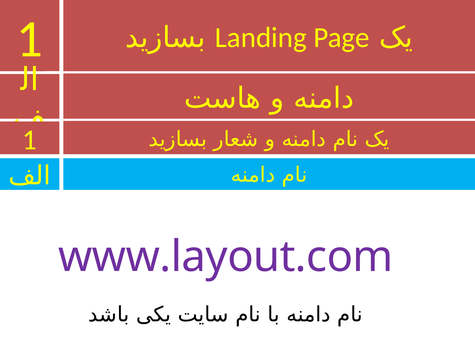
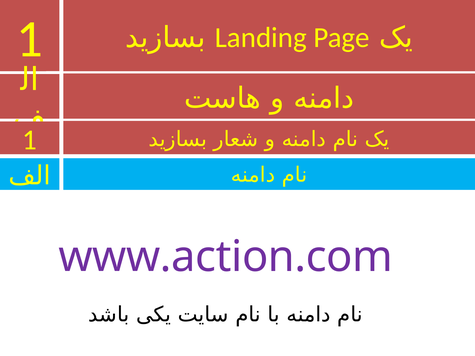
www.layout.com: www.layout.com -> www.action.com (226, 257)
